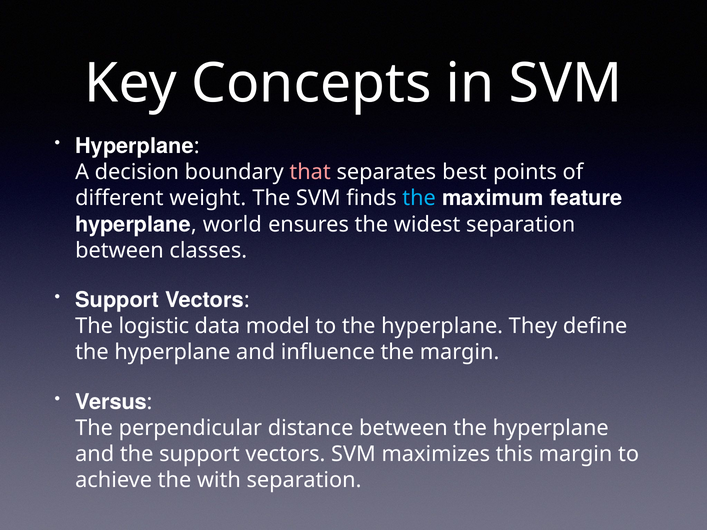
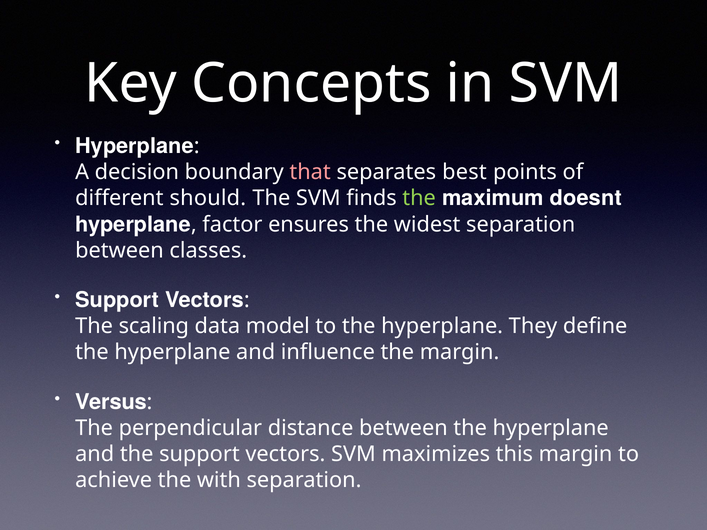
weight: weight -> should (208, 198)
the colour: light blue -> light green (419, 198)
feature: feature -> doesnt (586, 198)
world: world -> factor (232, 224)
logistic: logistic -> scaling (154, 326)
